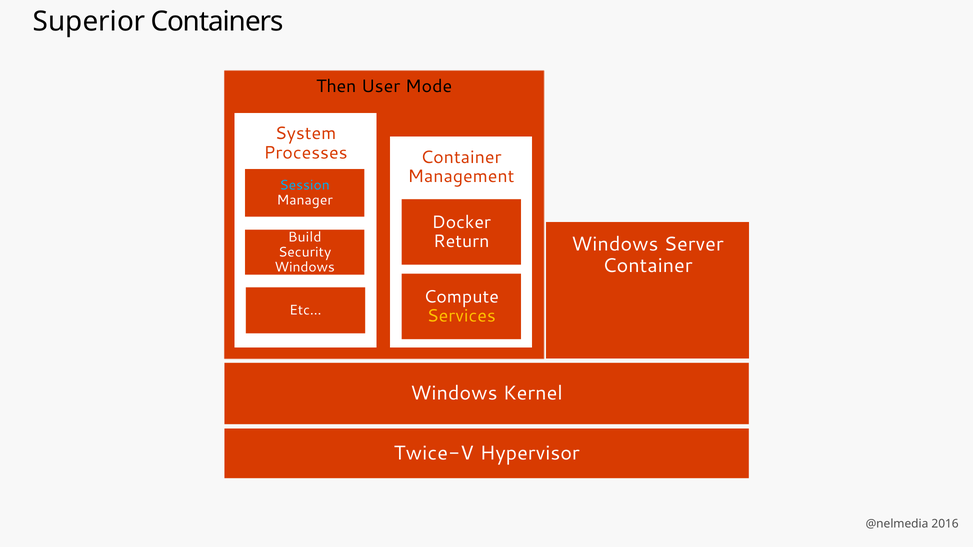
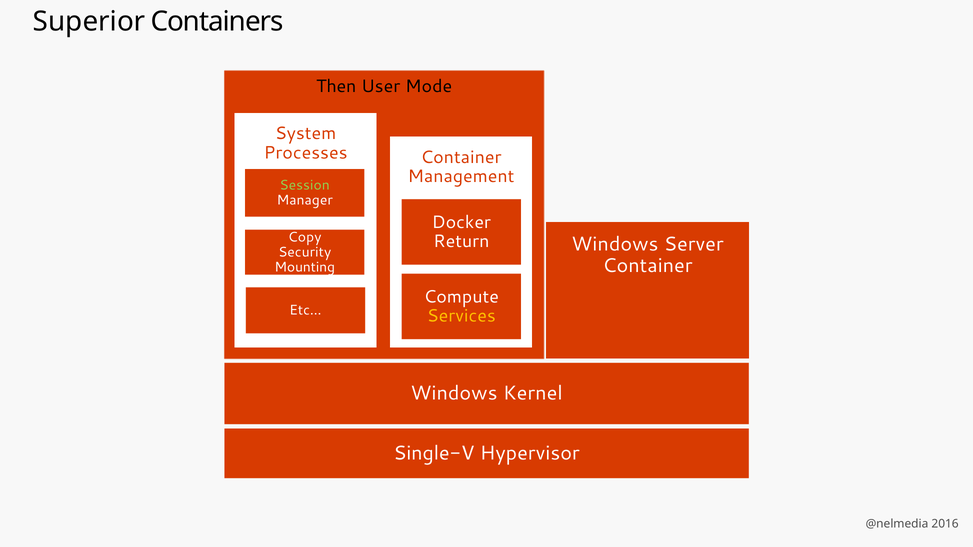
Session colour: light blue -> light green (305, 185)
Build: Build -> Copy (305, 237)
Windows: Windows -> Mounting (305, 267)
Twice-V: Twice-V -> Single-V (434, 453)
